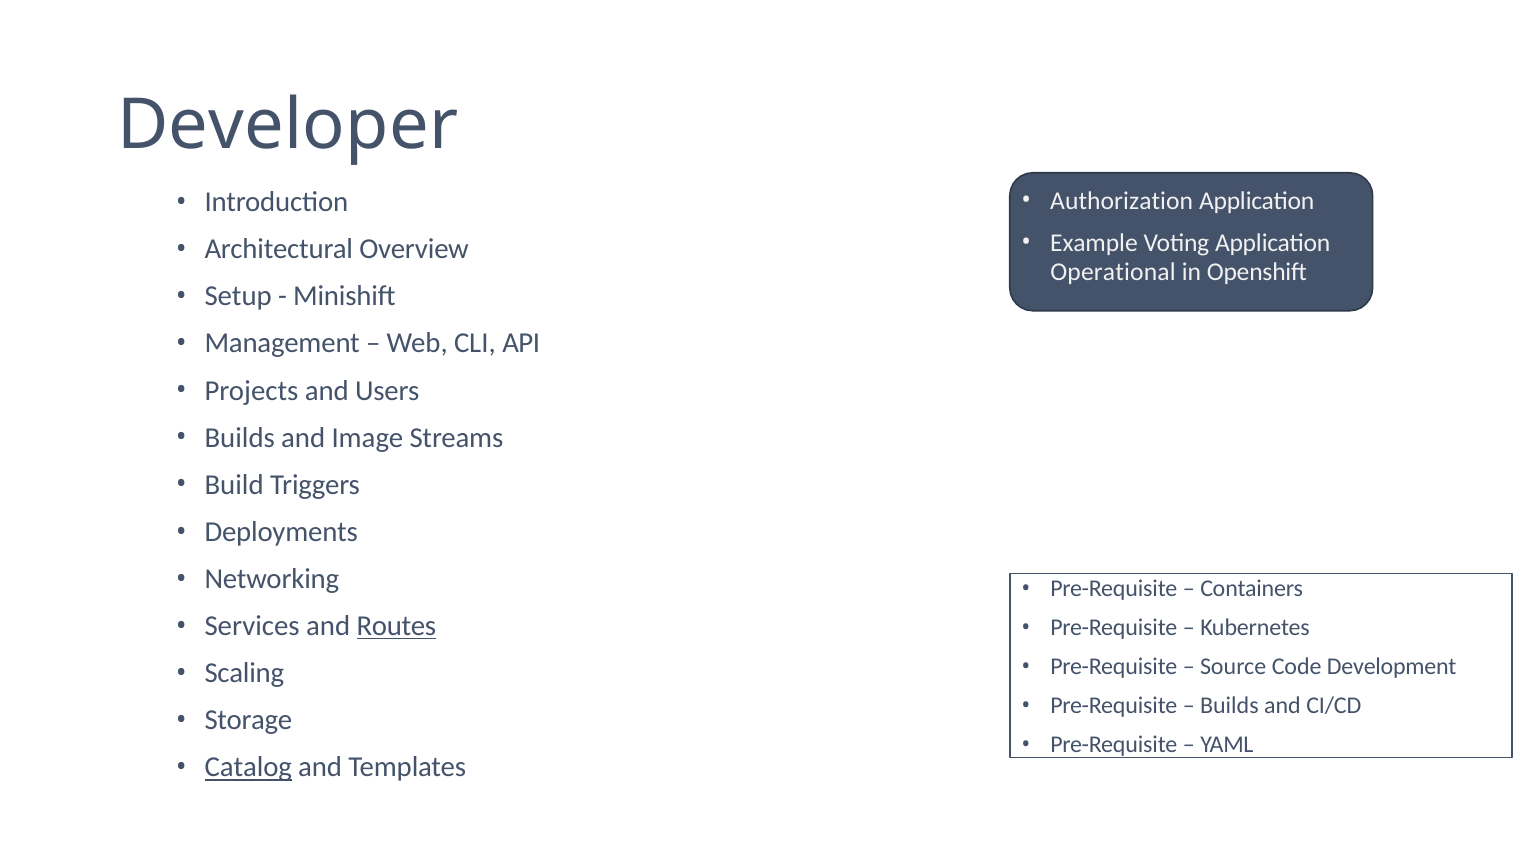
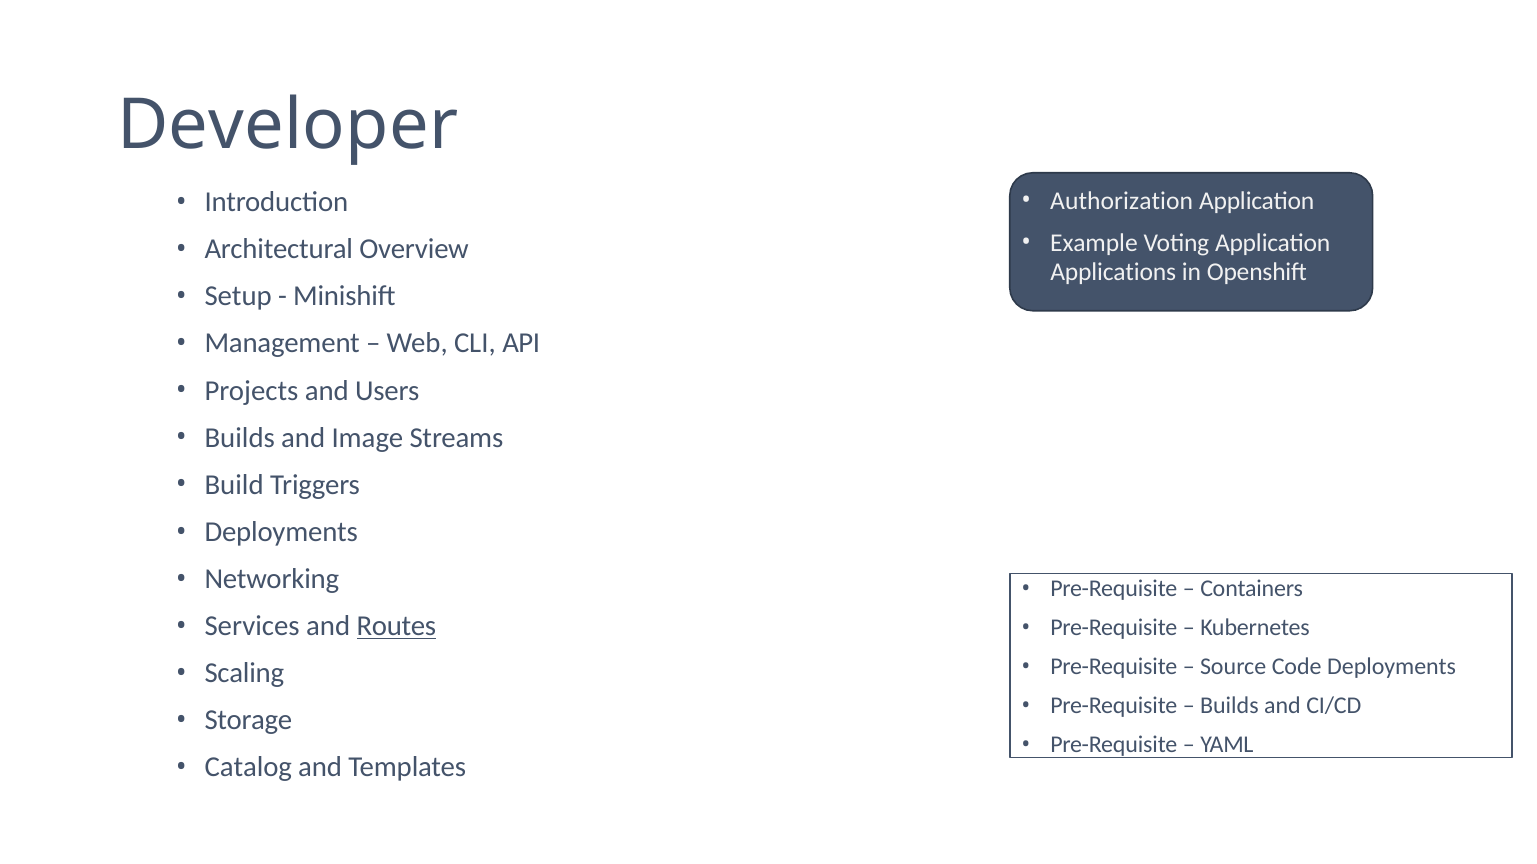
Operational: Operational -> Applications (1113, 272)
Code Development: Development -> Deployments (1392, 667)
Catalog underline: present -> none (248, 768)
